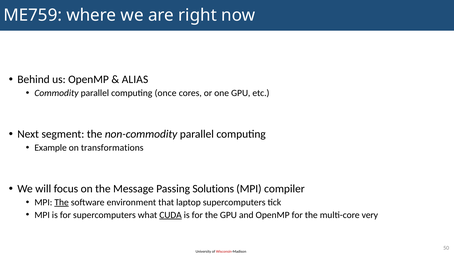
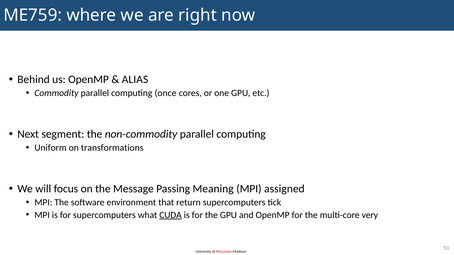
Example: Example -> Uniform (51, 148)
Solutions: Solutions -> Meaning (213, 189)
compiler: compiler -> assigned (284, 189)
The underline: present -> none (62, 203)
laptop: laptop -> return (188, 203)
